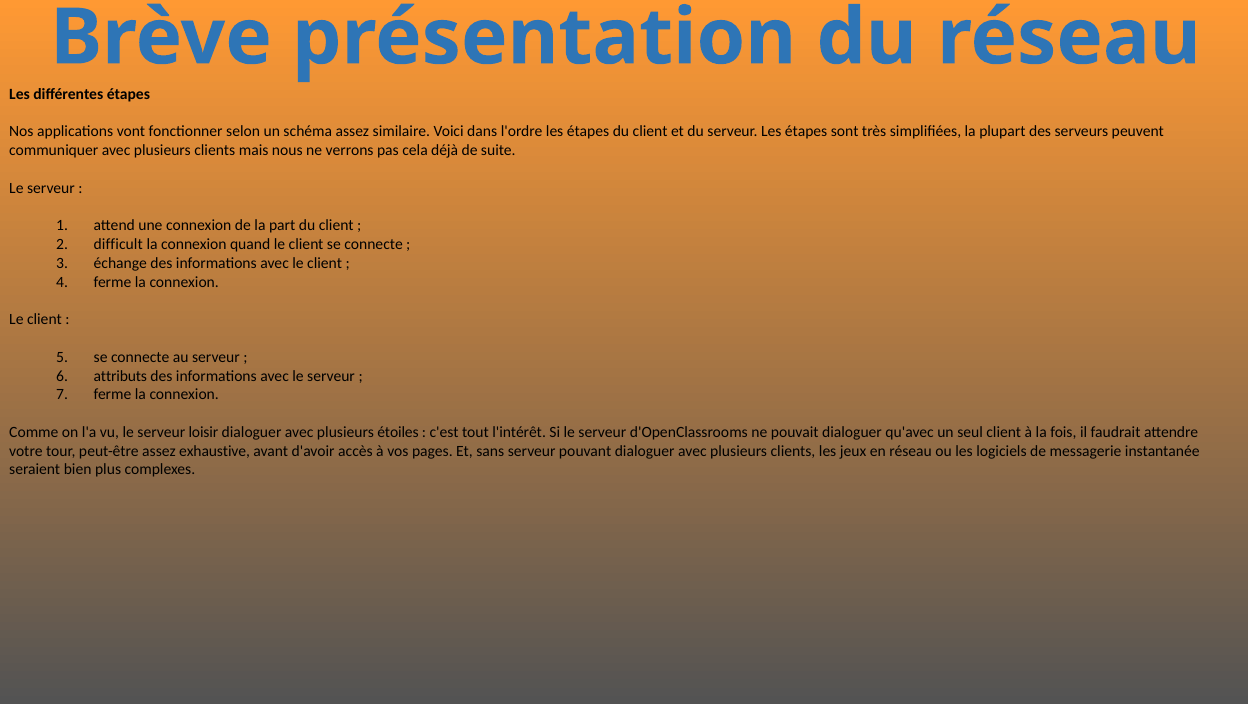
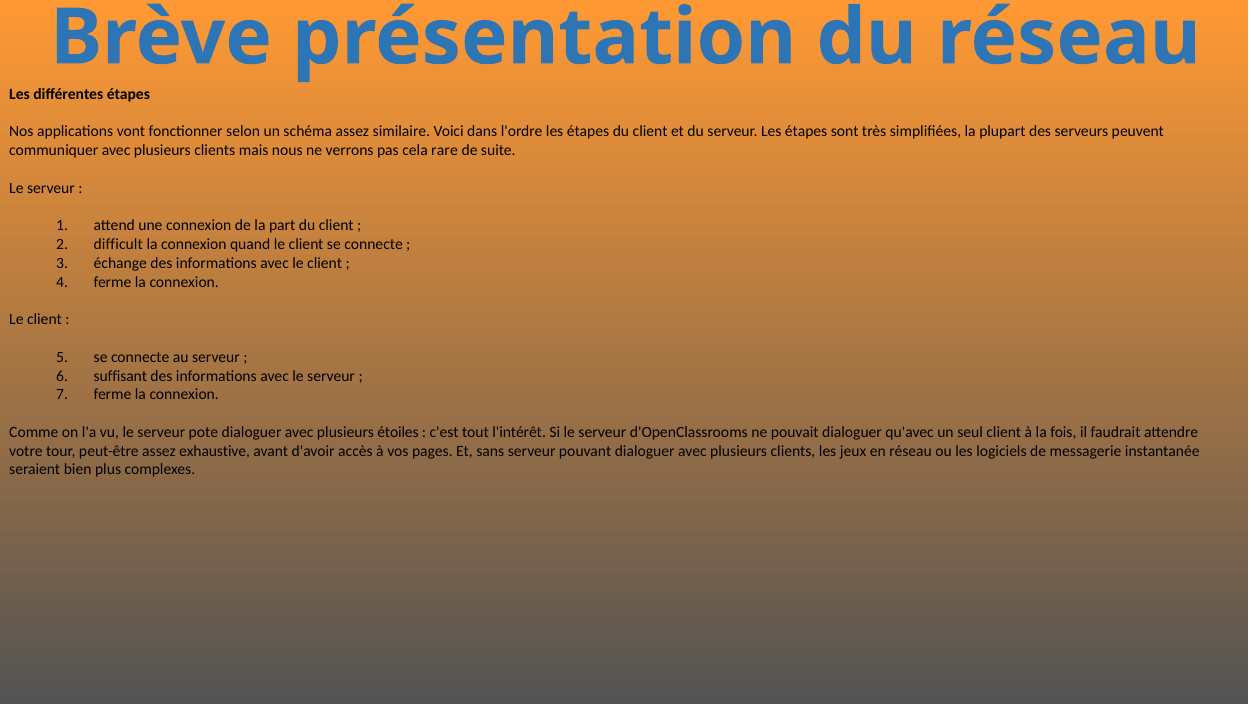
déjà: déjà -> rare (445, 151)
attributs: attributs -> suffisant (120, 376)
loisir: loisir -> pote (203, 432)
